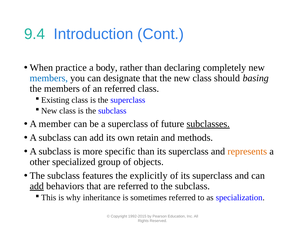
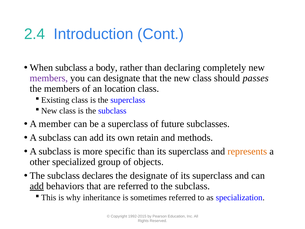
9.4: 9.4 -> 2.4 (35, 34)
When practice: practice -> subclass (71, 68)
members colour: blue -> purple (49, 78)
basing: basing -> passes (256, 78)
an referred: referred -> location (120, 89)
subclasses underline: present -> none (208, 124)
features: features -> declares (98, 175)
the explicitly: explicitly -> designate (149, 175)
